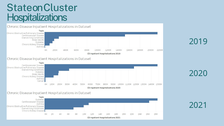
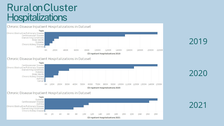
State: State -> Rural (19, 8)
